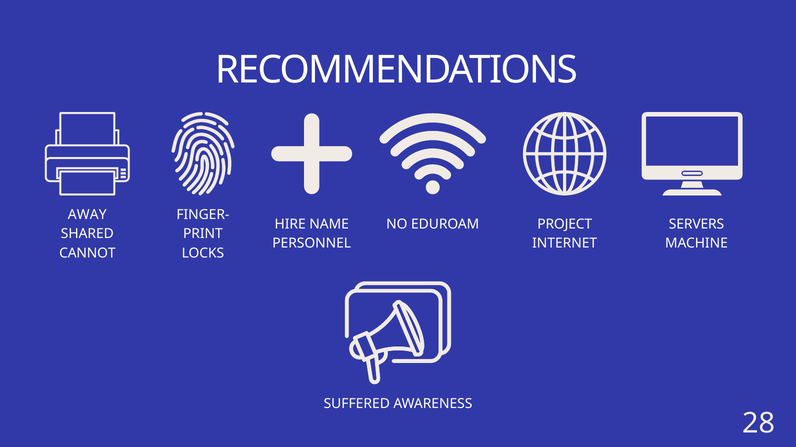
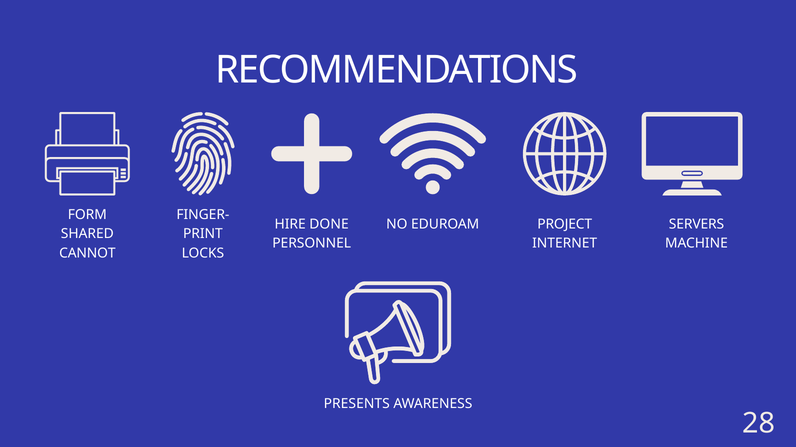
AWAY: AWAY -> FORM (87, 215)
NAME: NAME -> DONE (329, 224)
SUFFERED: SUFFERED -> PRESENTS (357, 404)
